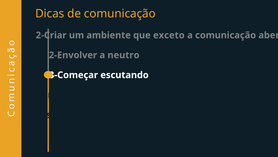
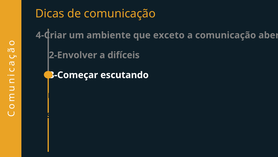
2-Criar: 2-Criar -> 4-Criar (51, 35)
a neutro: neutro -> difíceis (124, 55)
